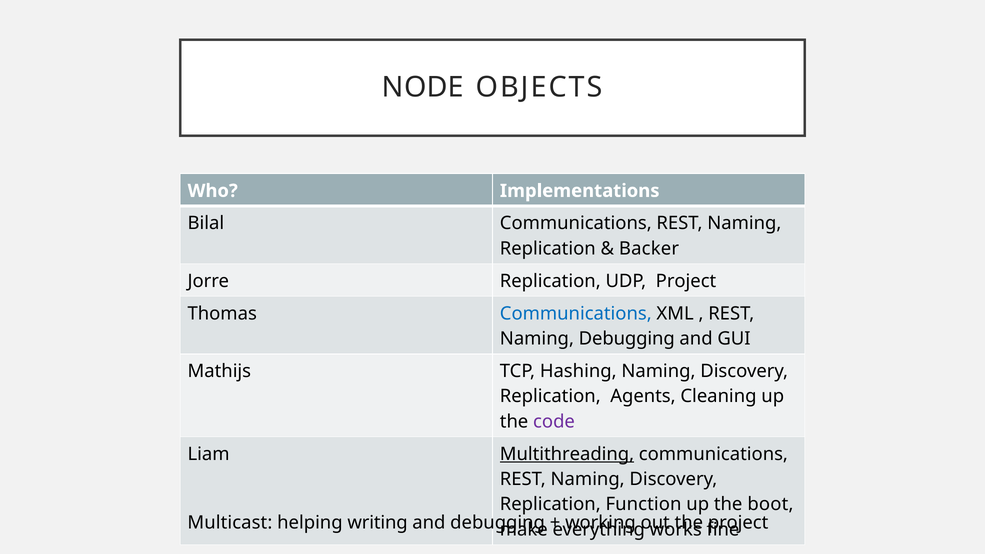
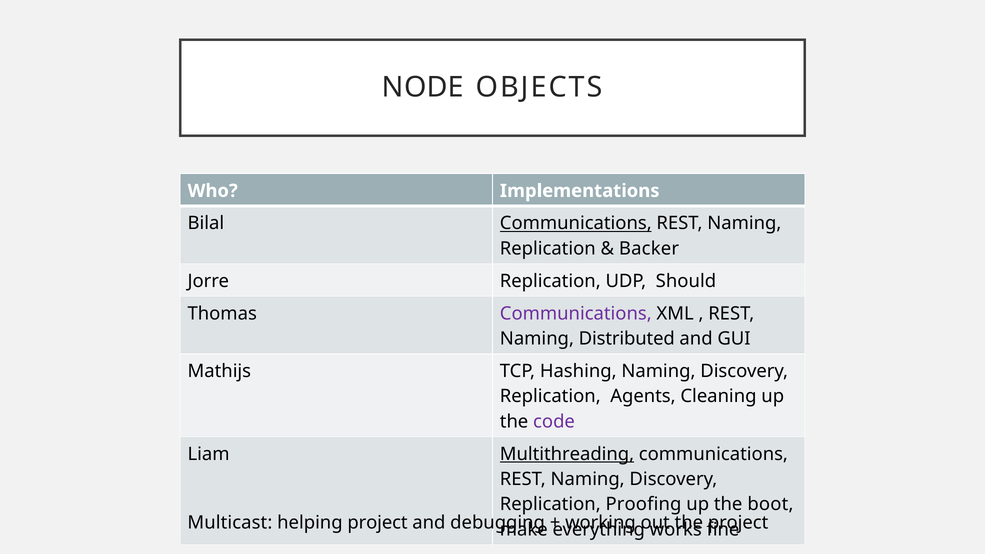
Communications underline: none -> present (576, 223)
UDP Project: Project -> Should (686, 281)
Communications colour: blue -> purple (576, 314)
Naming Debugging: Debugging -> Distributed (627, 339)
Function: Function -> Proofing (643, 504)
helping writing: writing -> project (378, 523)
